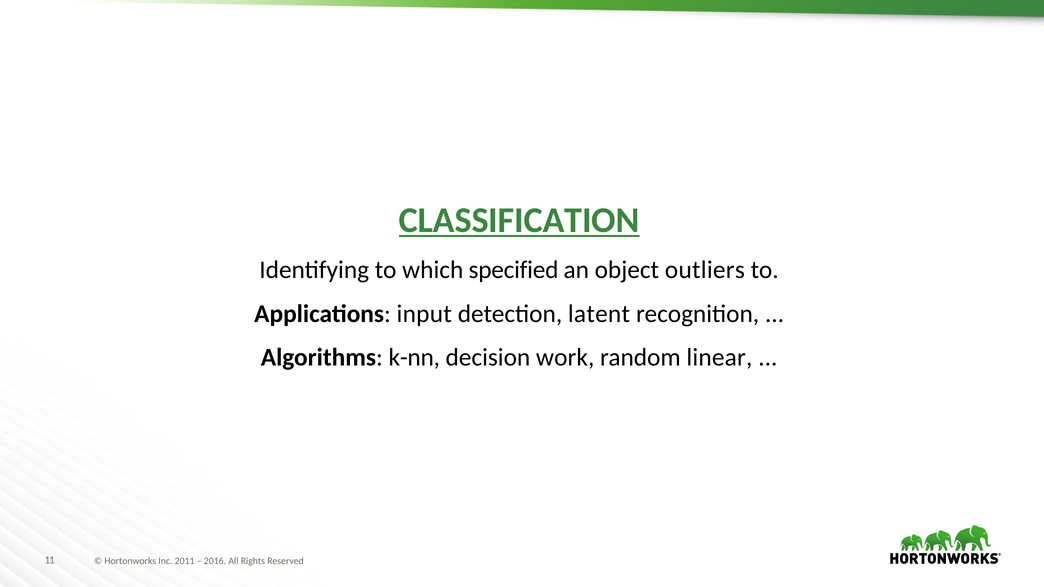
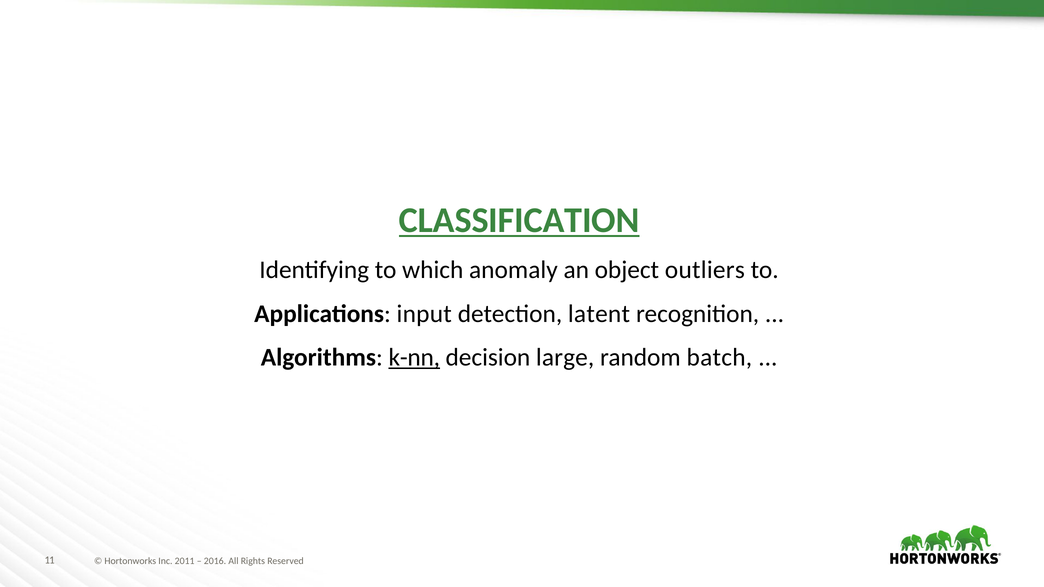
specified: specified -> anomaly (513, 270)
k-nn underline: none -> present (414, 358)
work: work -> large (565, 358)
linear: linear -> batch (719, 358)
